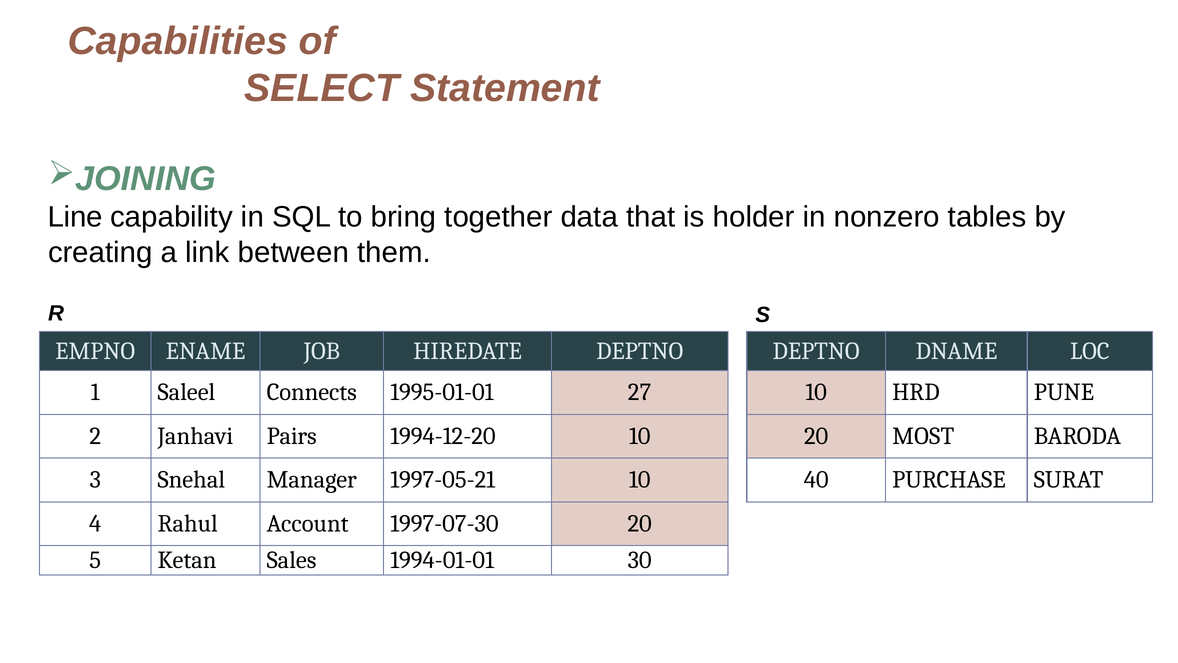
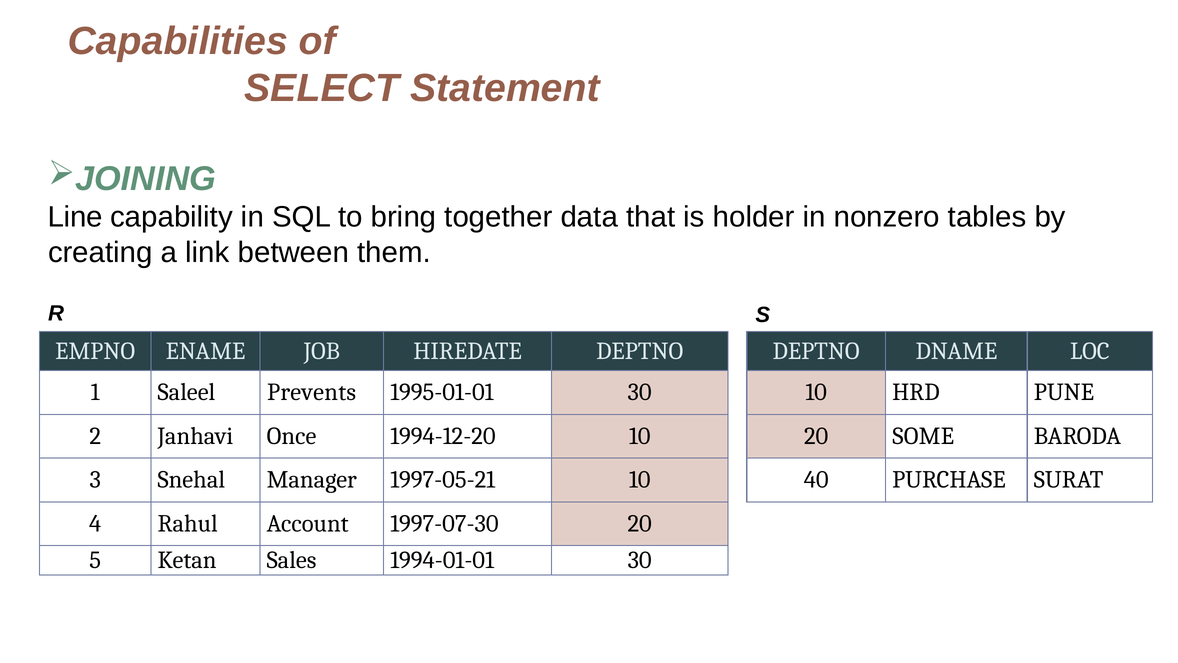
Connects: Connects -> Prevents (312, 392)
1995-01-01 27: 27 -> 30 (640, 392)
Pairs: Pairs -> Once (292, 436)
MOST: MOST -> SOME (923, 436)
